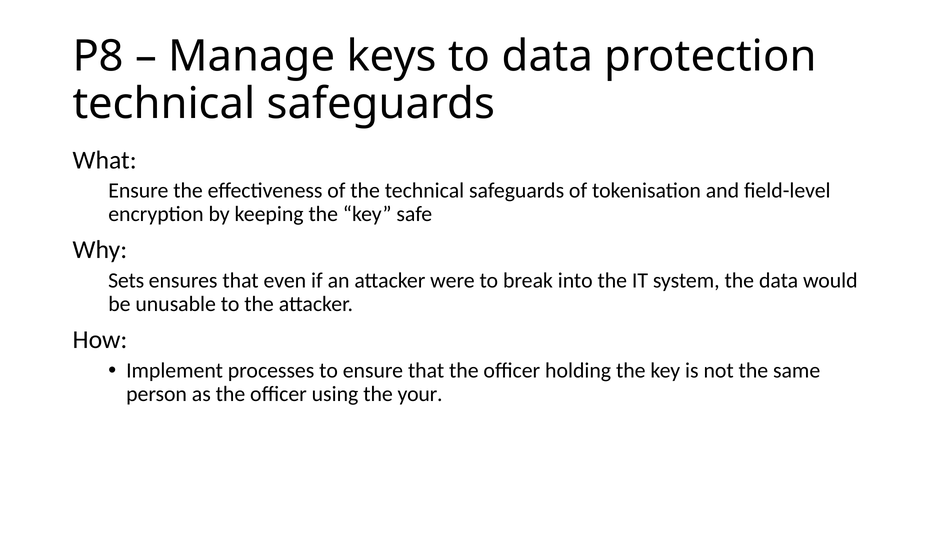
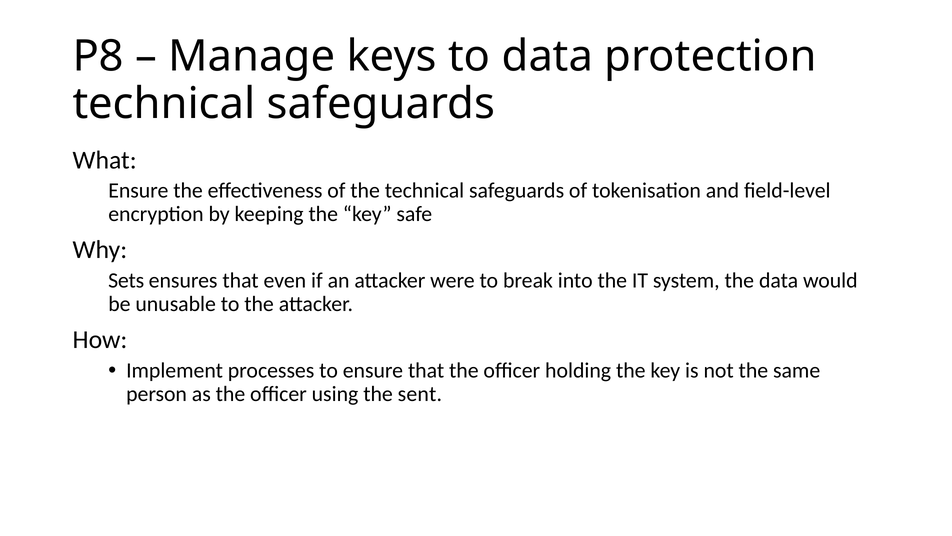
your: your -> sent (420, 394)
